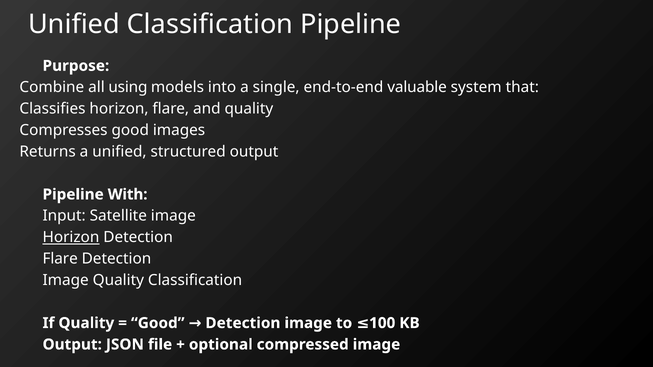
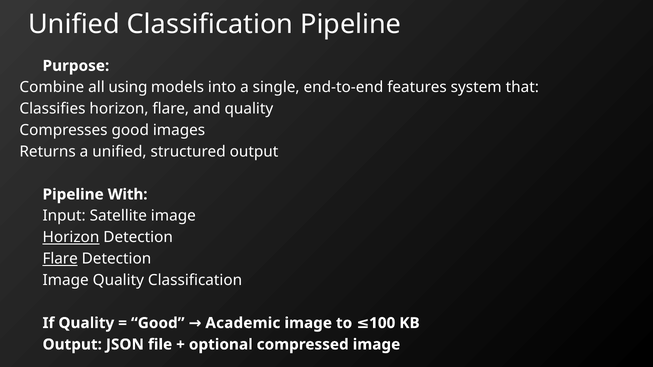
valuable: valuable -> features (417, 87)
Flare underline: none -> present (60, 259)
Good Detection: Detection -> Academic (243, 323)
